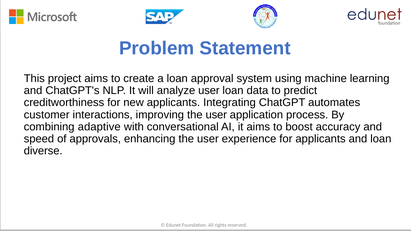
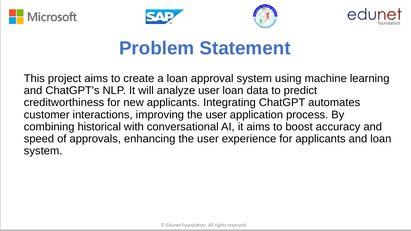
adaptive: adaptive -> historical (99, 127)
diverse: diverse -> system (43, 151)
